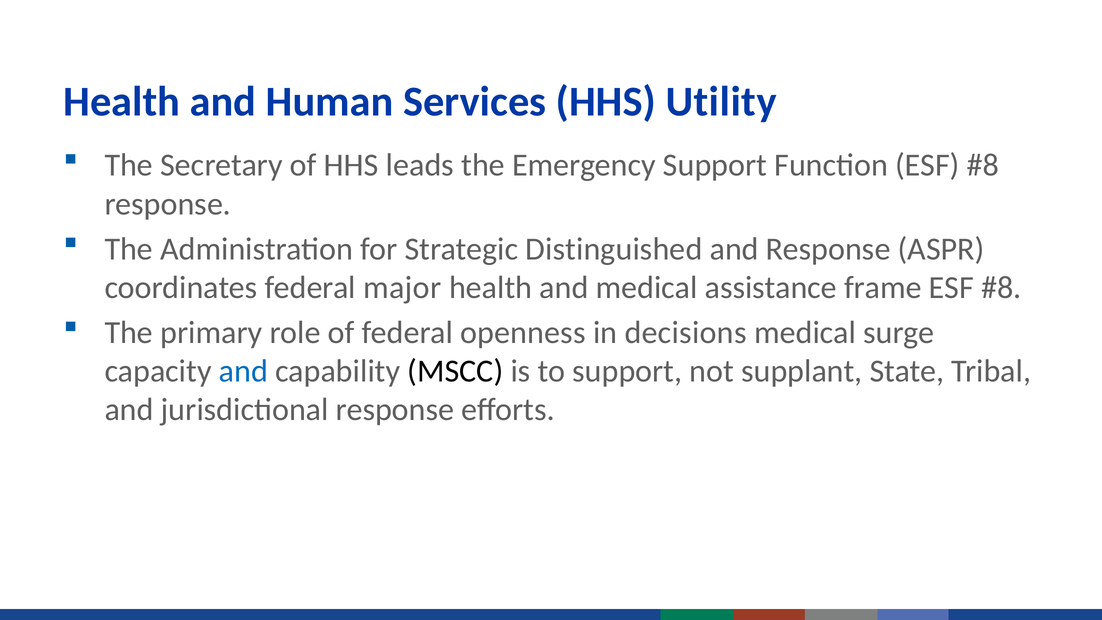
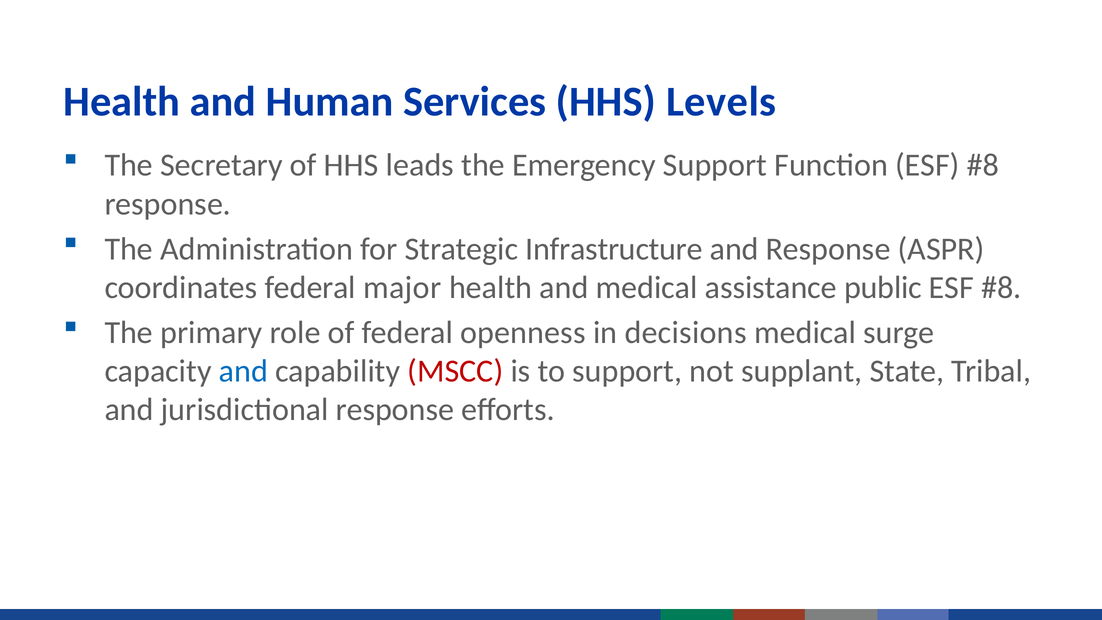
Utility: Utility -> Levels (721, 101)
Distinguished: Distinguished -> Infrastructure (614, 249)
frame: frame -> public (883, 288)
MSCC colour: black -> red (455, 371)
